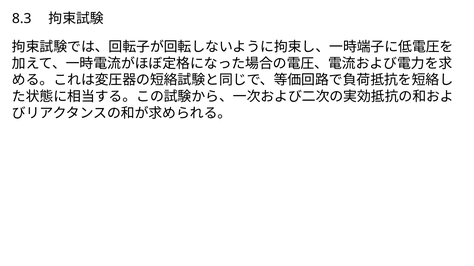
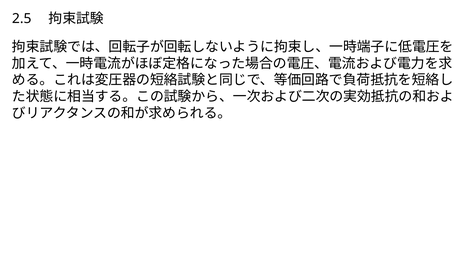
8.3: 8.3 -> 2.5 (22, 19)
